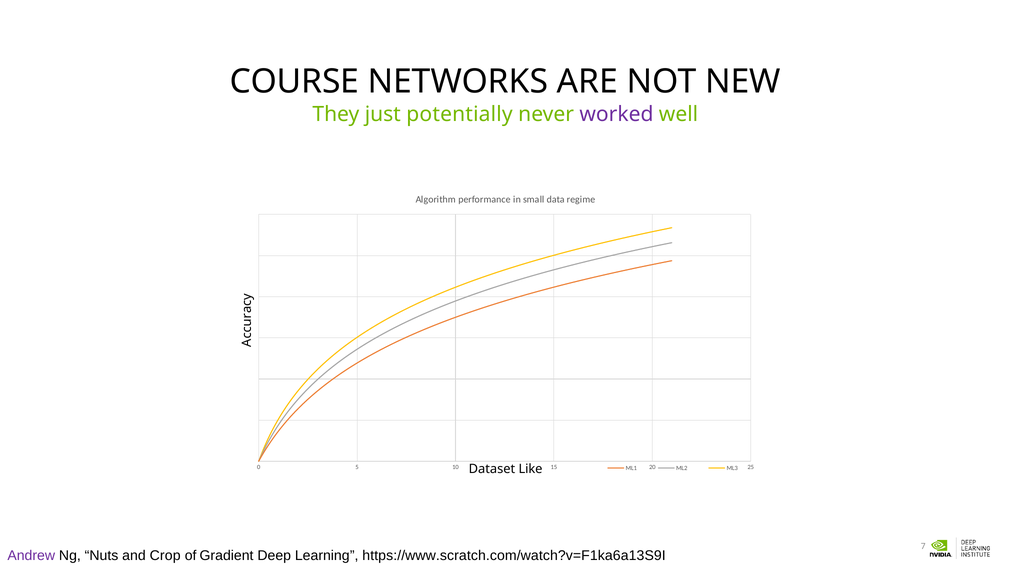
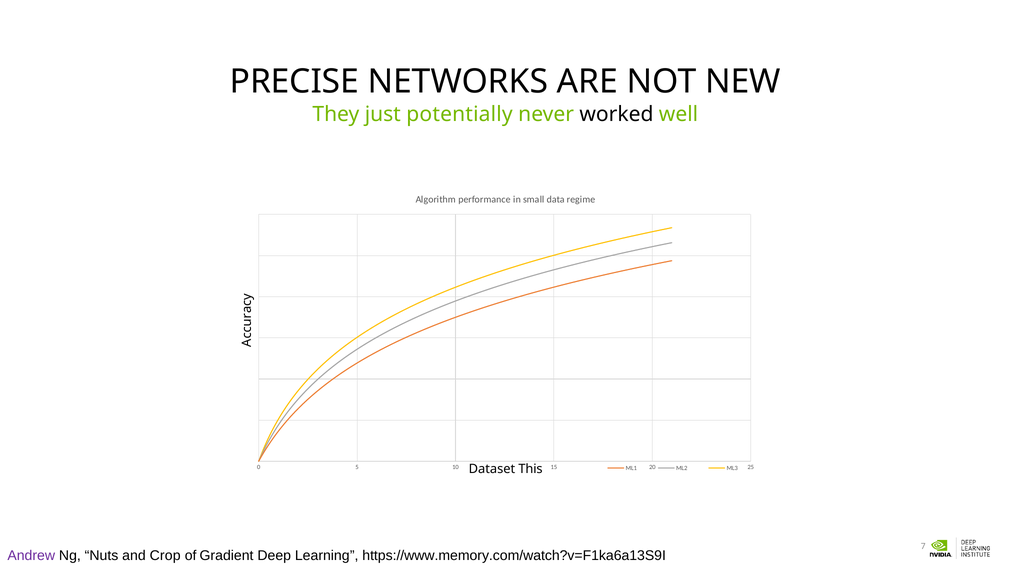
COURSE: COURSE -> PRECISE (294, 82)
worked colour: purple -> black (616, 114)
Like: Like -> This (531, 469)
https://www.scratch.com/watch?v=F1ka6a13S9I: https://www.scratch.com/watch?v=F1ka6a13S9I -> https://www.memory.com/watch?v=F1ka6a13S9I (514, 555)
